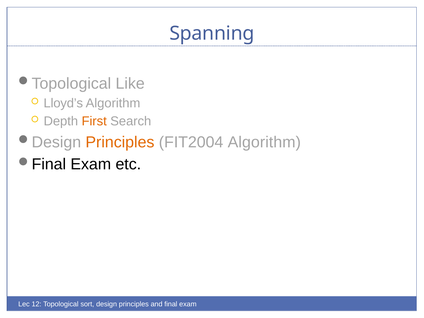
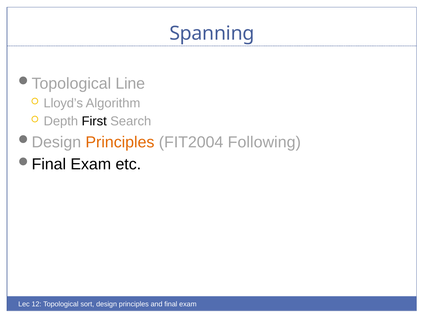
Like: Like -> Line (130, 84)
First colour: orange -> black (94, 121)
FIT2004 Algorithm: Algorithm -> Following (264, 142)
